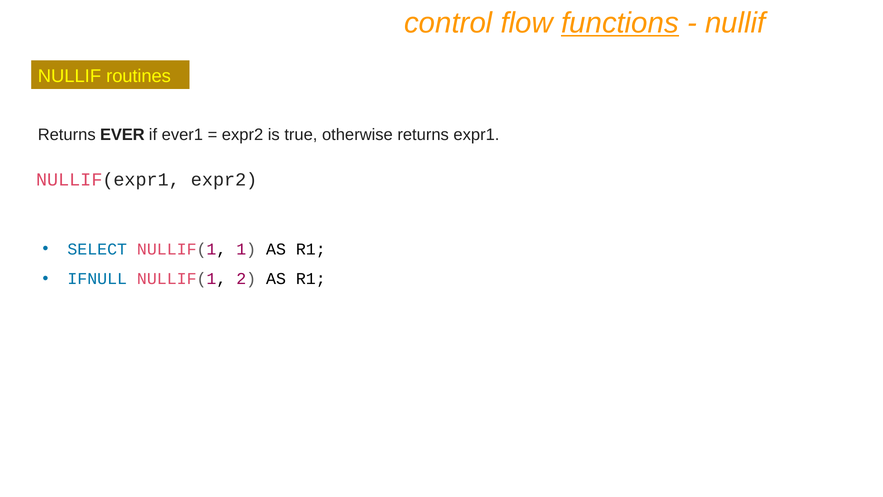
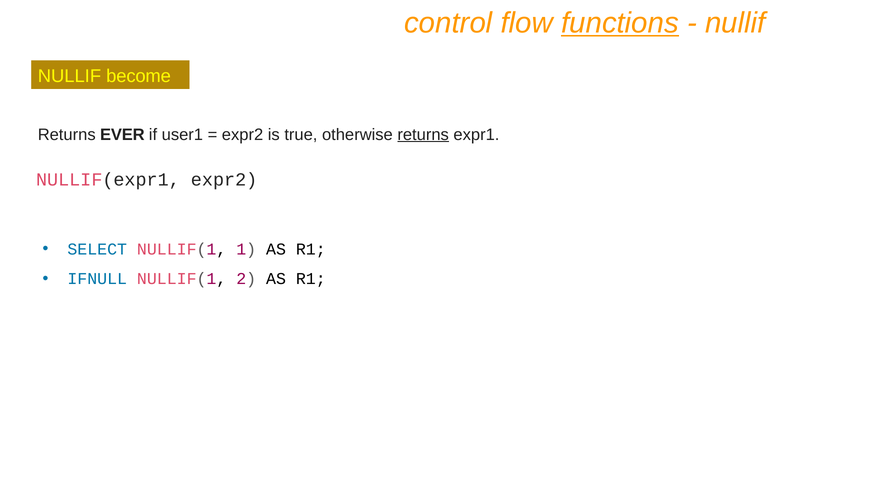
routines: routines -> become (139, 76)
ever1: ever1 -> user1 (182, 134)
returns underline: none -> present (423, 134)
